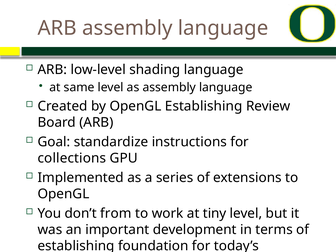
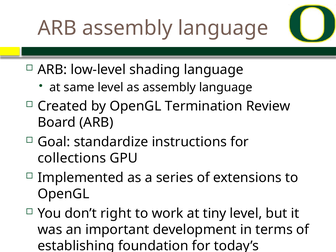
OpenGL Establishing: Establishing -> Termination (204, 106)
from: from -> right (116, 213)
